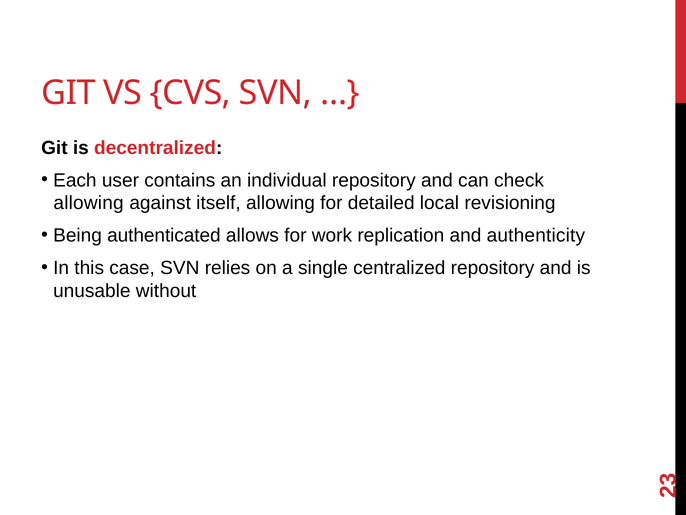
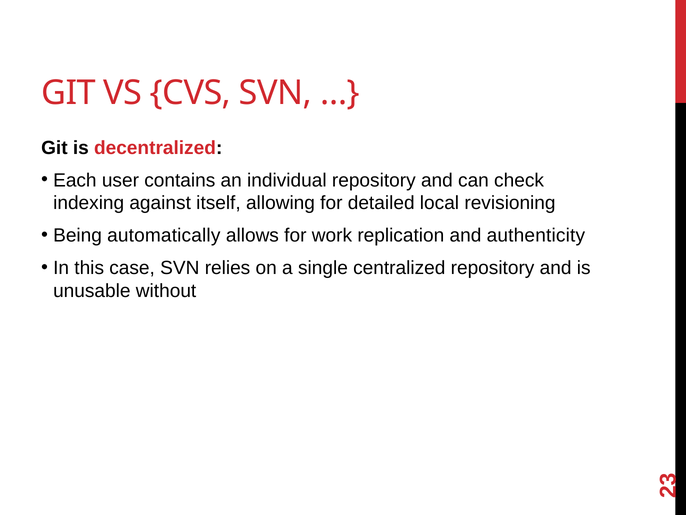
allowing: allowing -> indexing (89, 203)
authenticated: authenticated -> automatically (164, 235)
